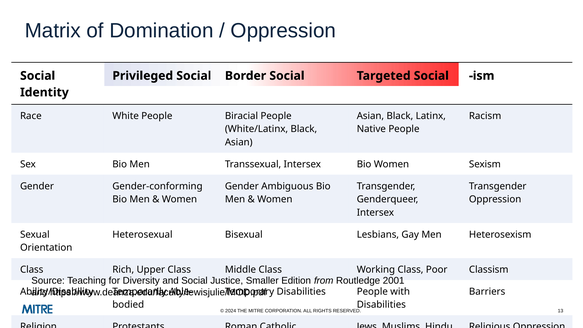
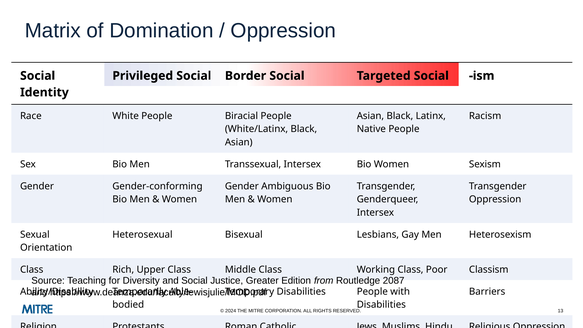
Smaller: Smaller -> Greater (262, 280)
2001: 2001 -> 2087 (394, 280)
